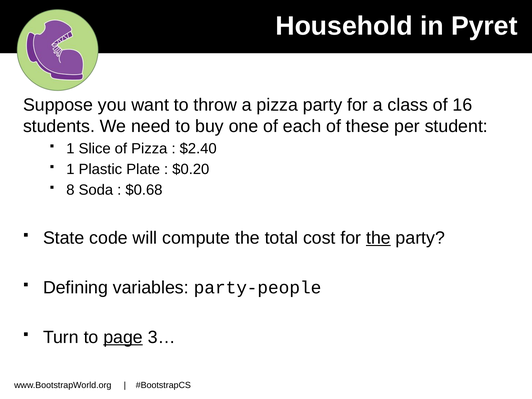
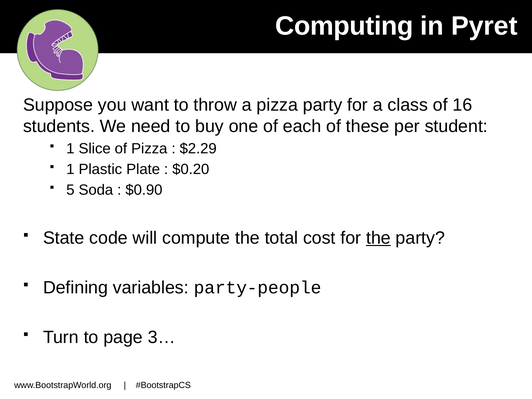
Household: Household -> Computing (344, 26)
$2.40: $2.40 -> $2.29 (198, 148)
8: 8 -> 5 (70, 190)
$0.68: $0.68 -> $0.90 (144, 190)
page underline: present -> none (123, 337)
